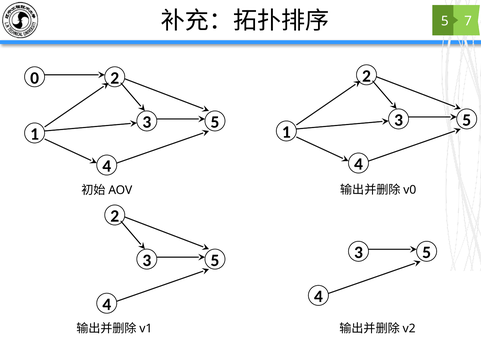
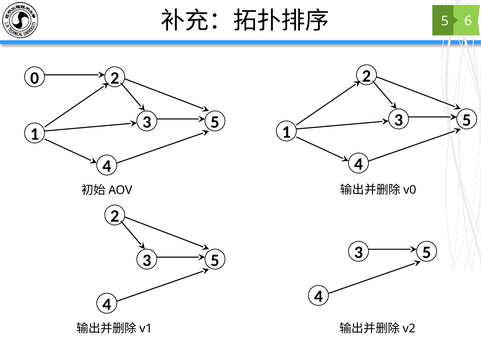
7: 7 -> 6 (468, 21)
